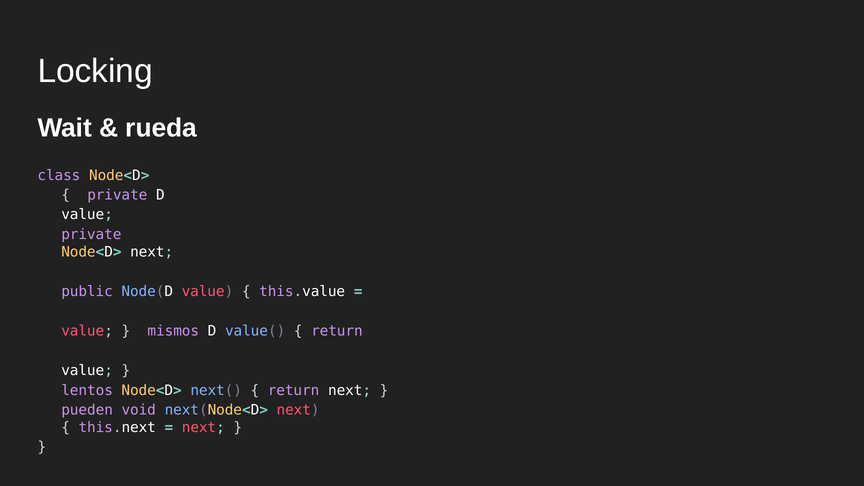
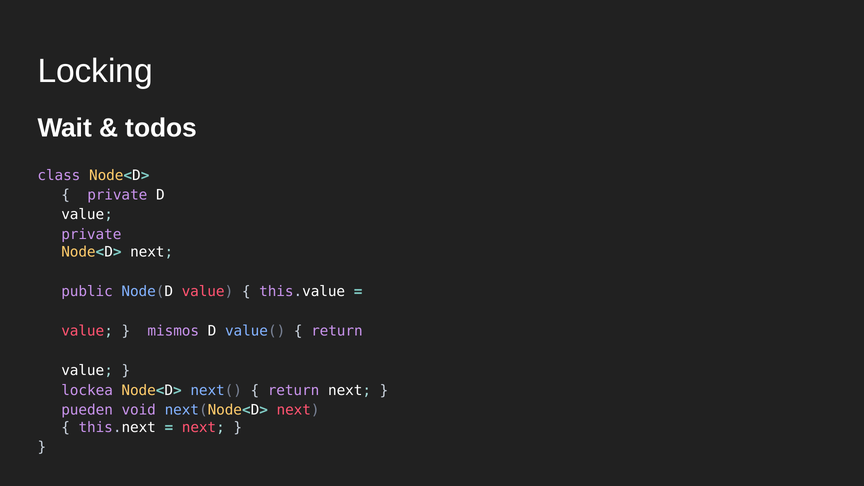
rueda: rueda -> todos (161, 128)
lentos: lentos -> lockea (87, 390)
